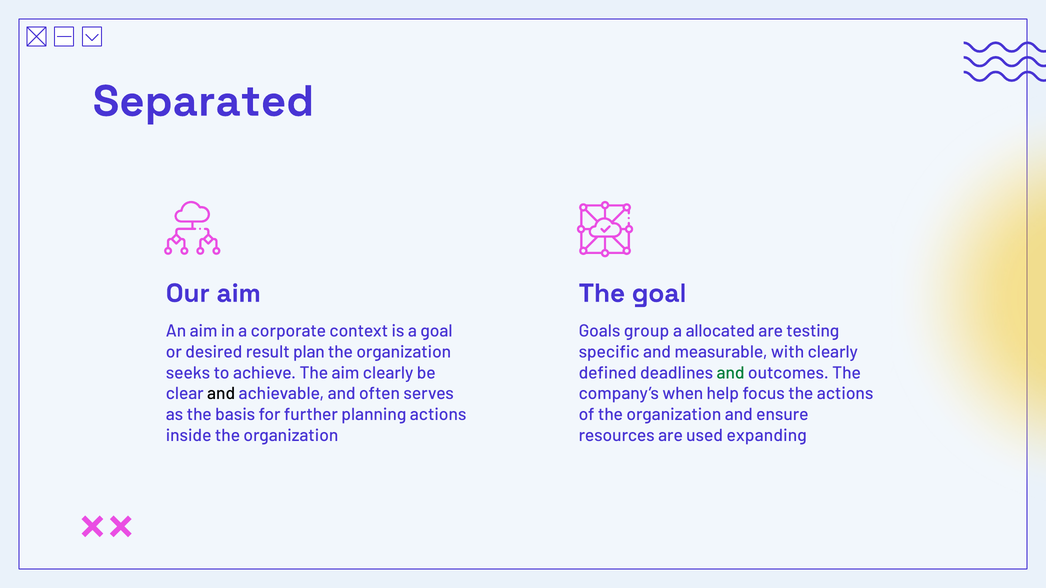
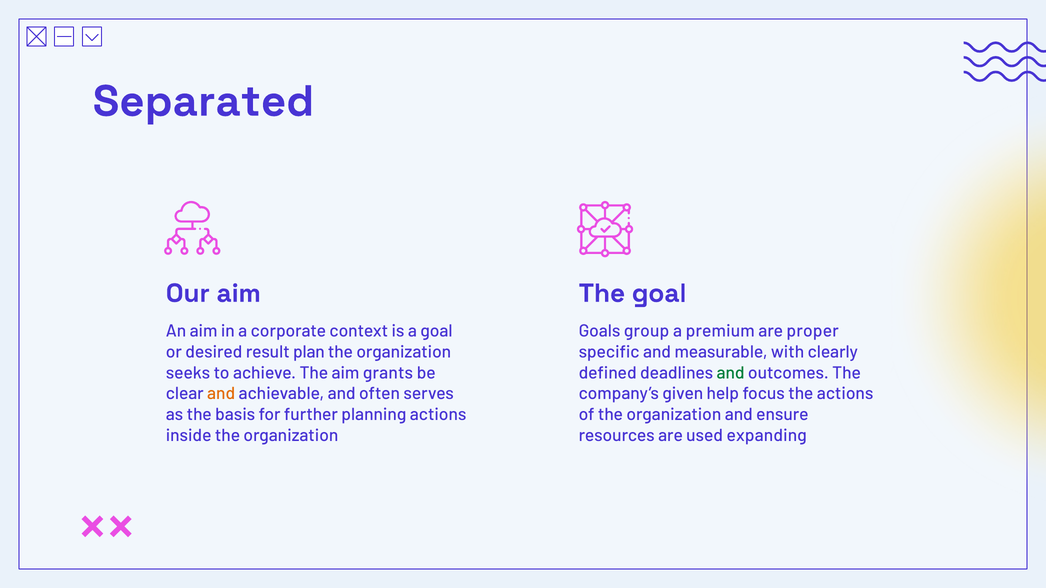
allocated: allocated -> premium (720, 331)
testing: testing -> proper (813, 331)
aim clearly: clearly -> grants (388, 373)
and colour: black -> orange (221, 394)
when: when -> given (683, 394)
